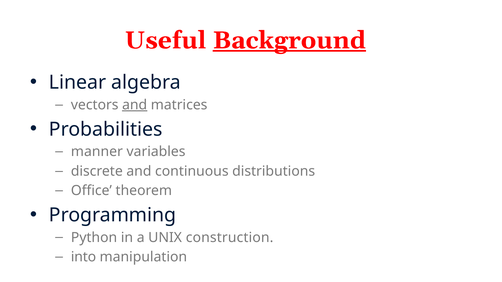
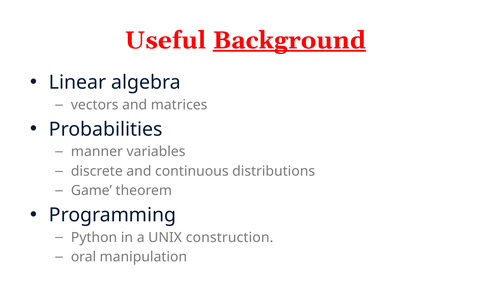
and underline: present -> none (135, 105)
Office: Office -> Game (91, 191)
into: into -> oral (84, 257)
